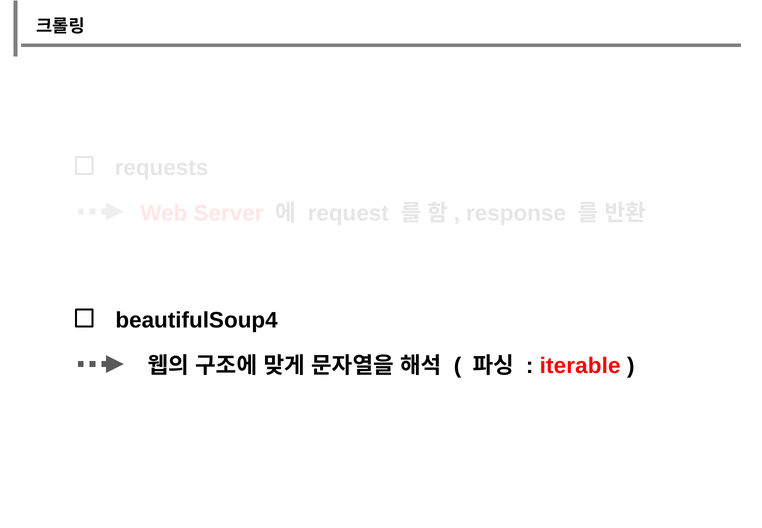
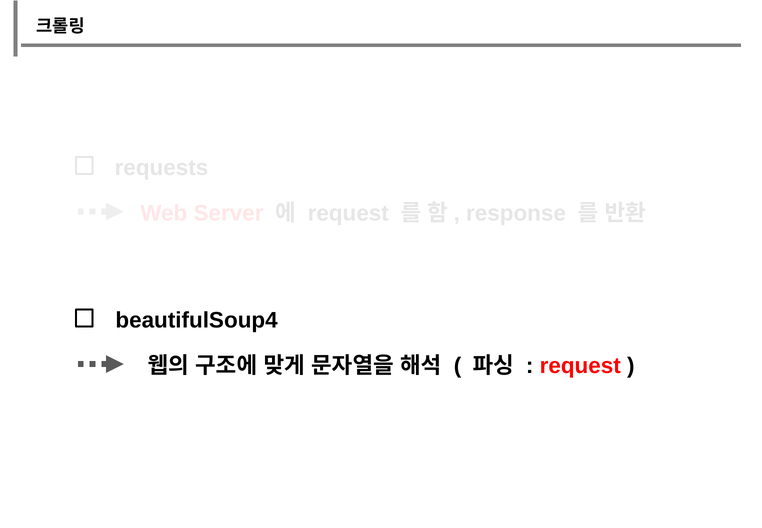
iterable: iterable -> request (580, 365)
